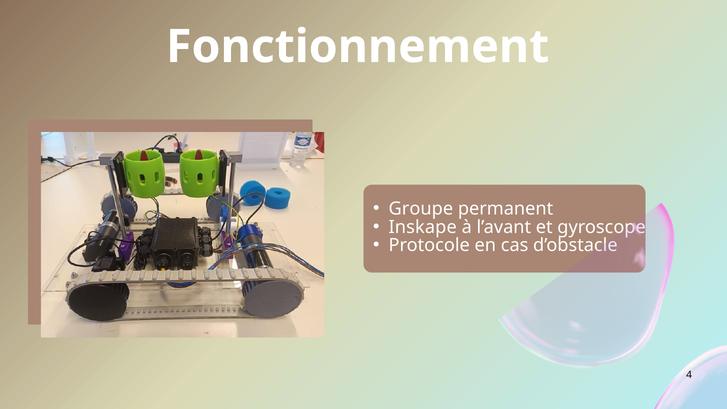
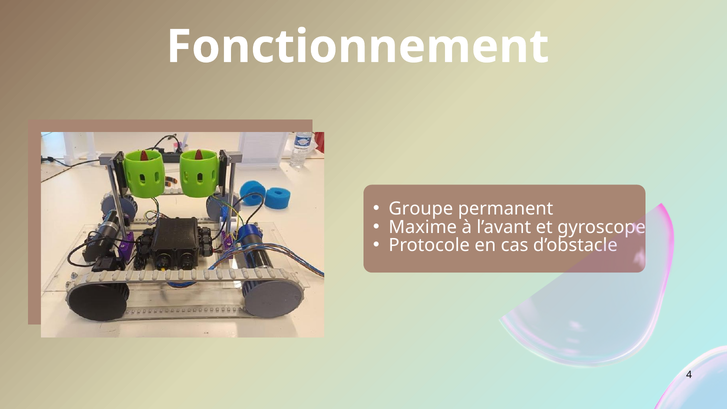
Inskape: Inskape -> Maxime (423, 227)
